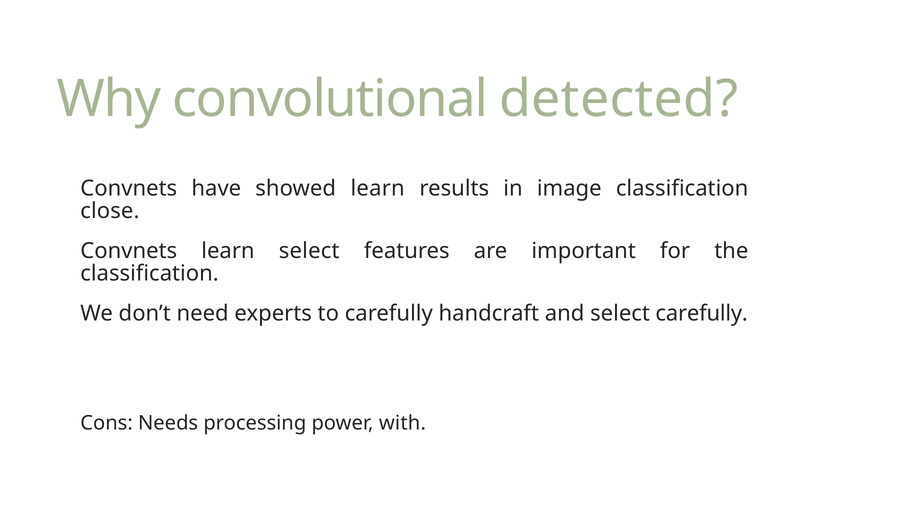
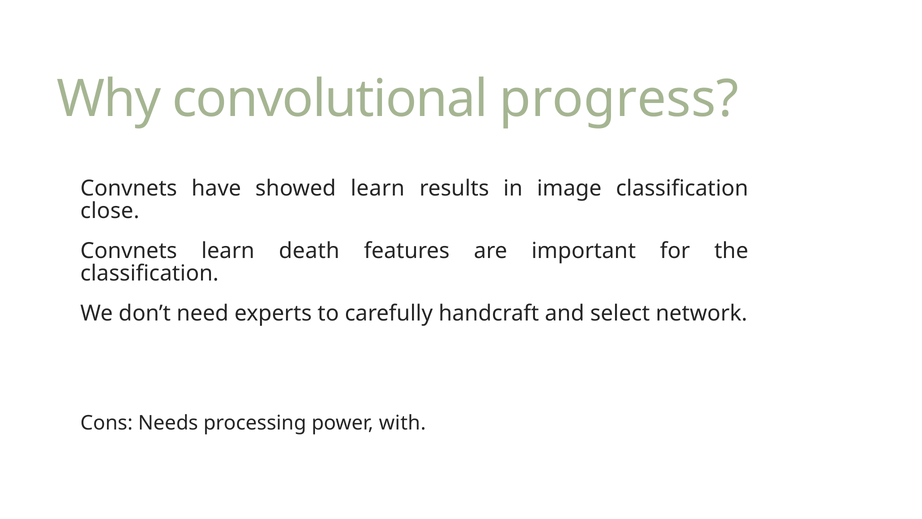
detected: detected -> progress (619, 99)
learn select: select -> death (309, 251)
select carefully: carefully -> network (702, 313)
